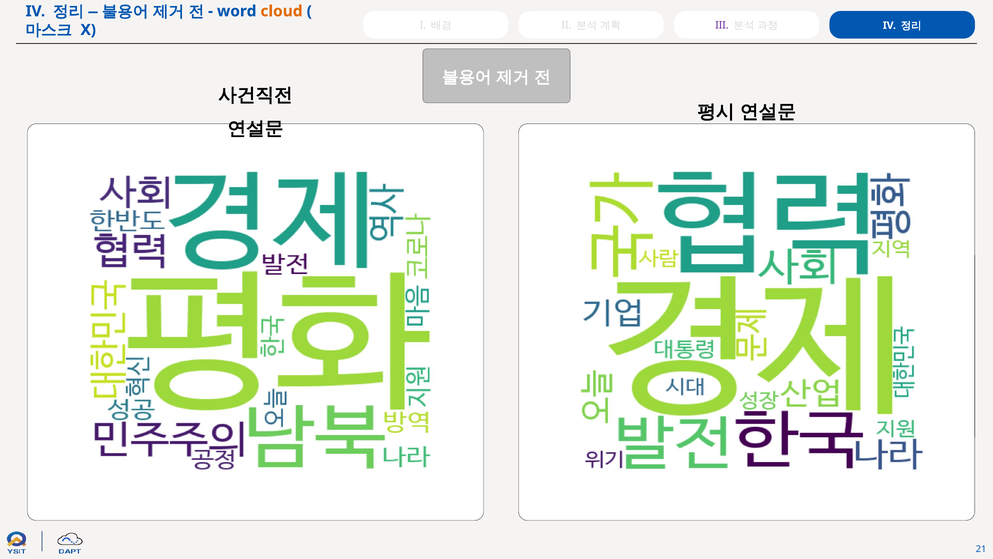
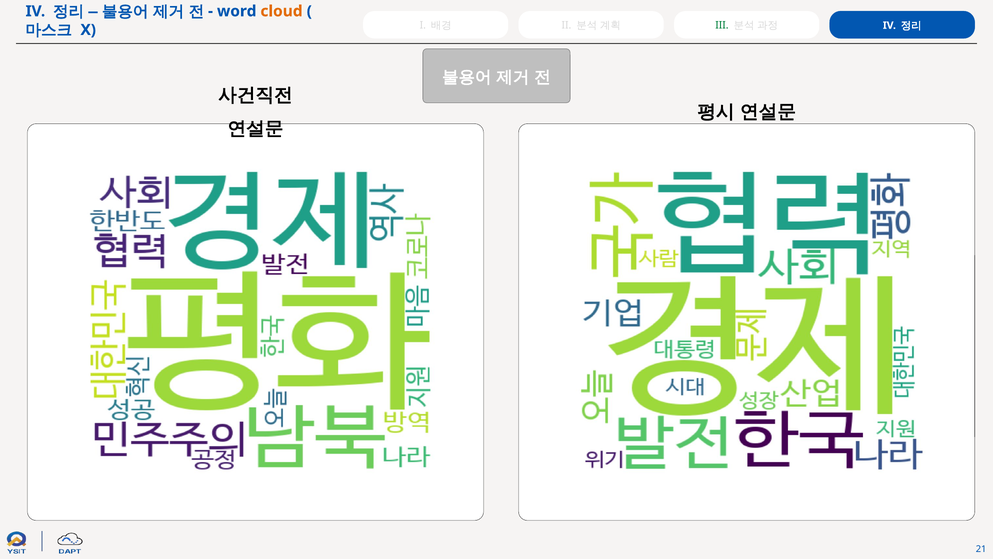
III colour: purple -> green (722, 25)
